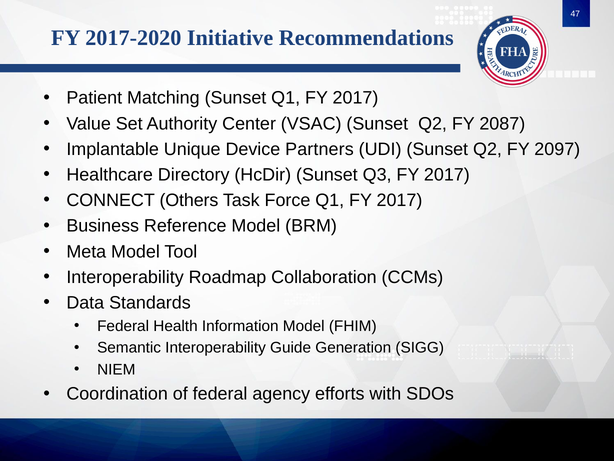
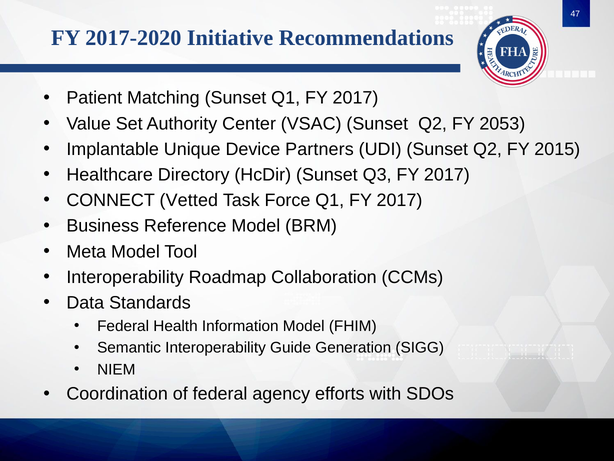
2087: 2087 -> 2053 (502, 124)
2097: 2097 -> 2015 (557, 149)
Others: Others -> Vetted (189, 200)
